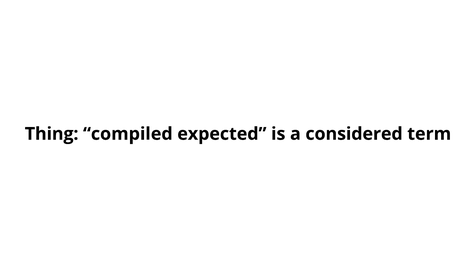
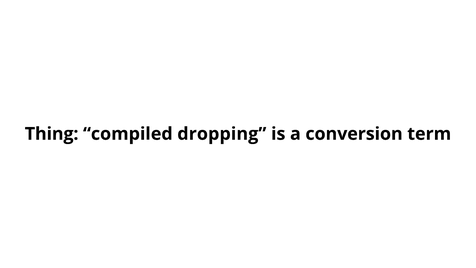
expected: expected -> dropping (222, 134)
considered: considered -> conversion (354, 134)
